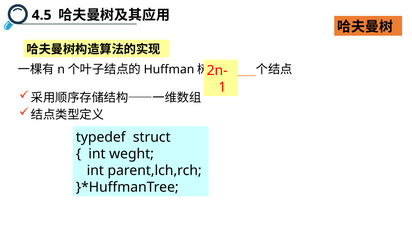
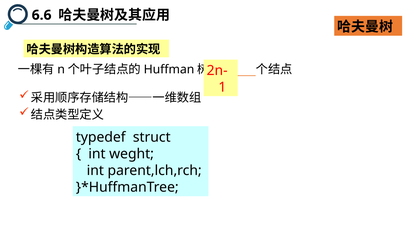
4.5: 4.5 -> 6.6 (42, 15)
